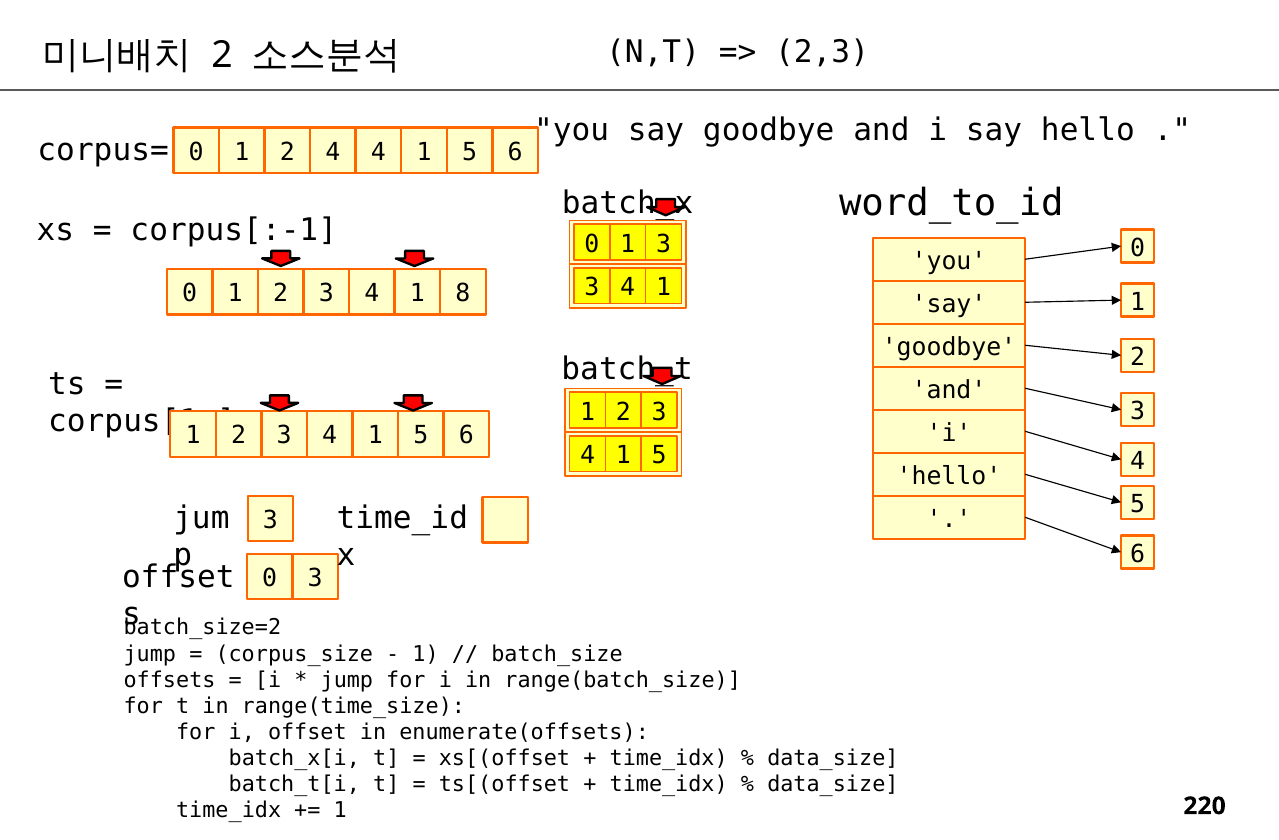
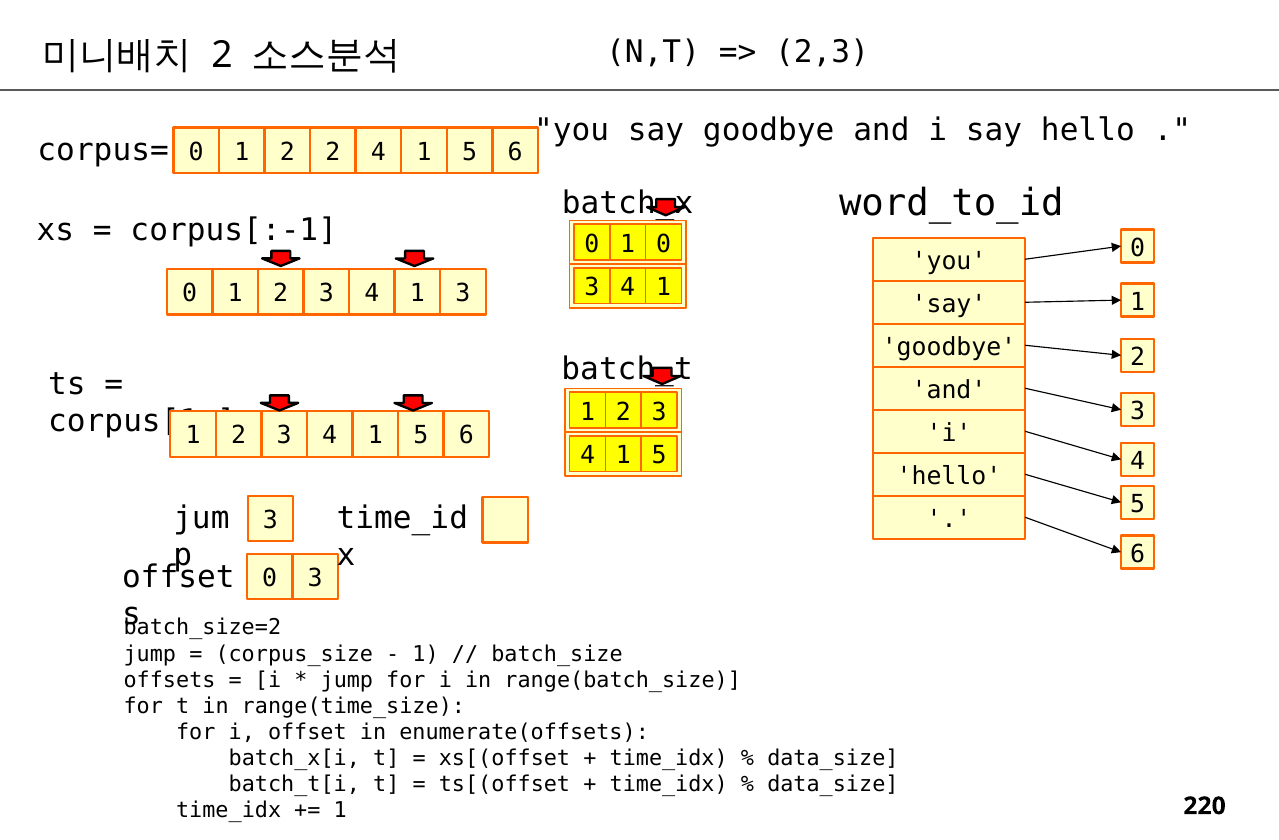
2 4: 4 -> 2 (333, 152)
0 1 3: 3 -> 0 (664, 244)
4 1 8: 8 -> 3 (463, 294)
